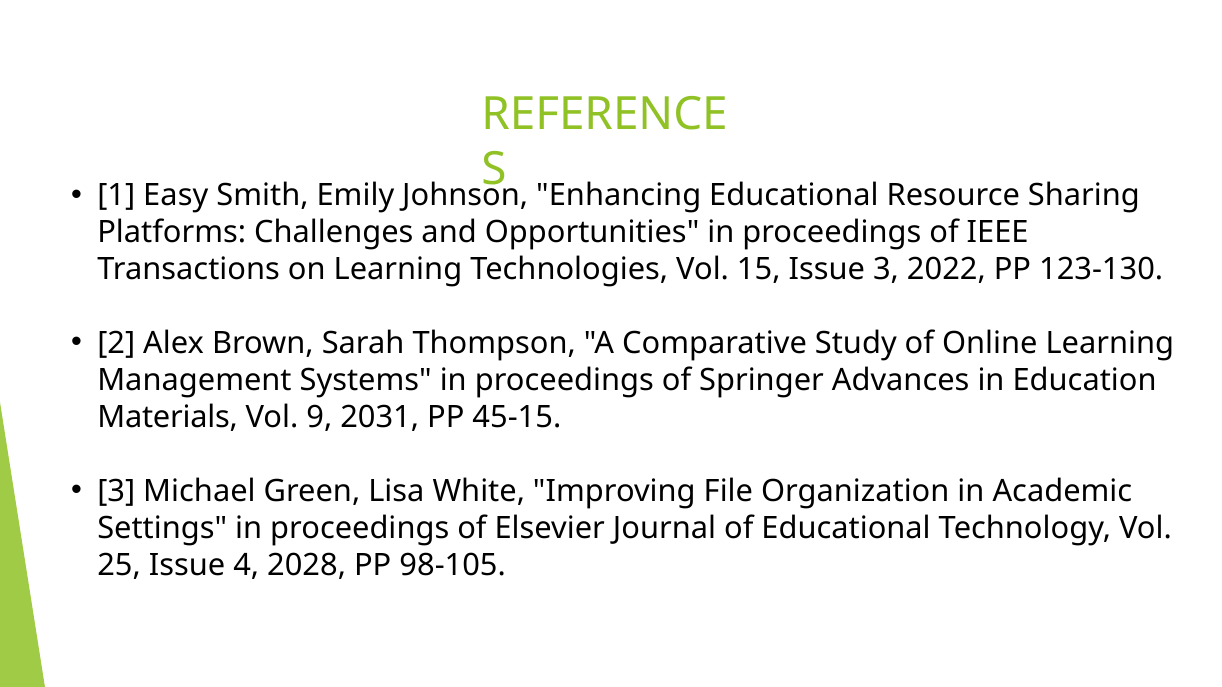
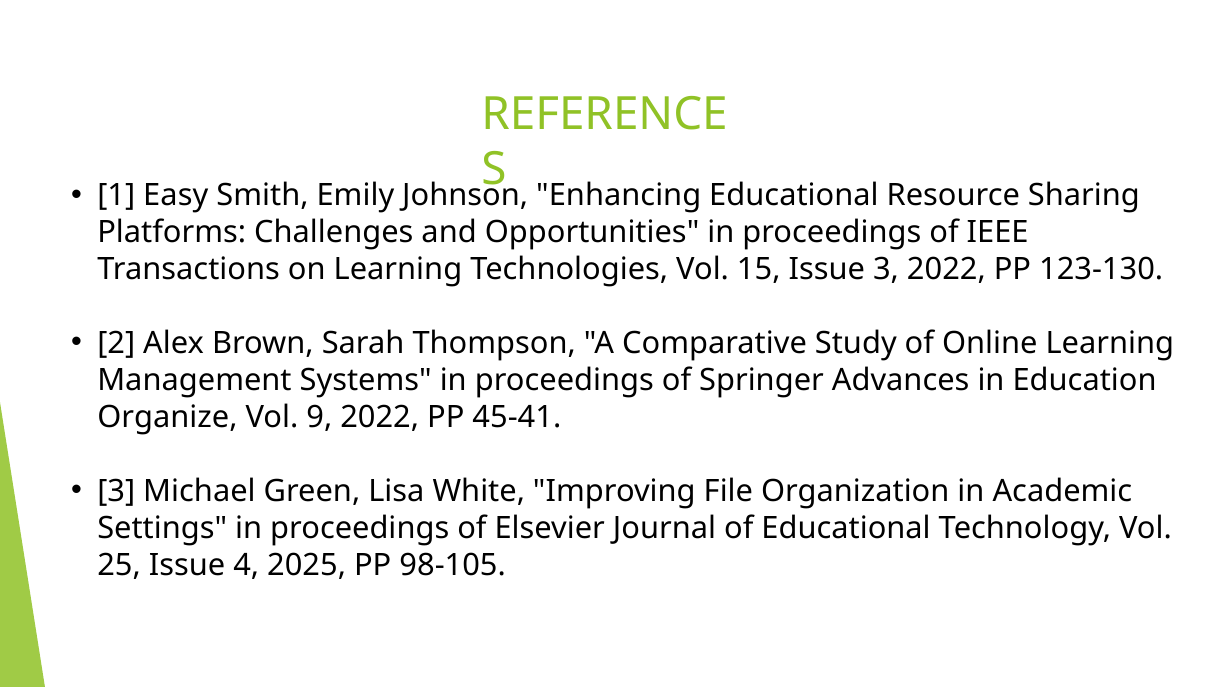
Materials: Materials -> Organize (167, 417)
9 2031: 2031 -> 2022 (380, 417)
45-15: 45-15 -> 45-41 (517, 417)
2028: 2028 -> 2025 (307, 565)
